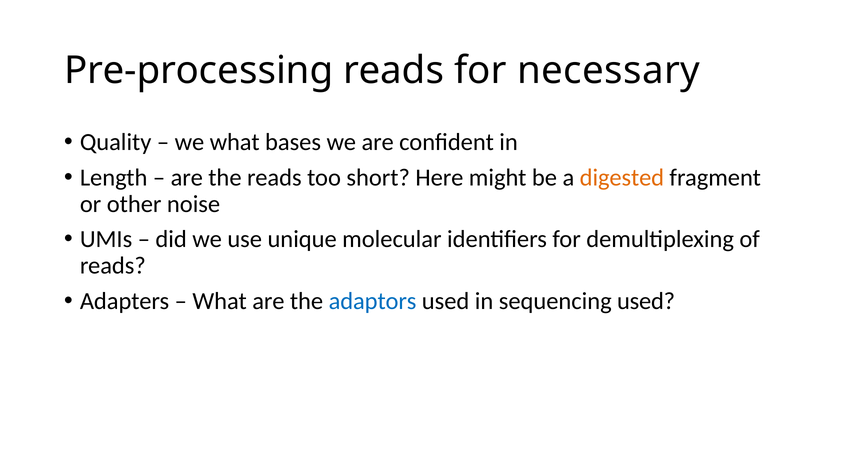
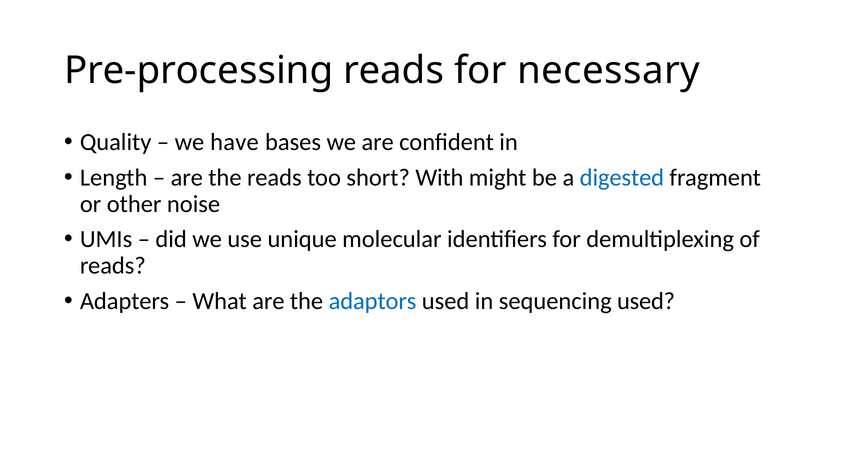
we what: what -> have (234, 142)
Here: Here -> With (439, 177)
digested colour: orange -> blue (622, 177)
